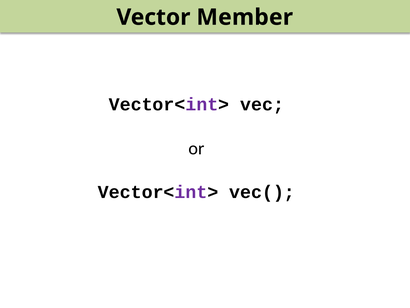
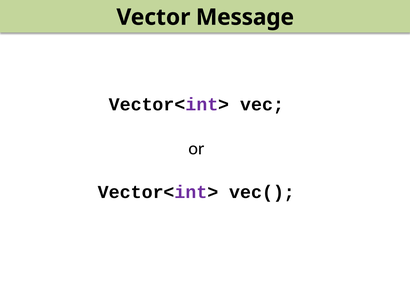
Member: Member -> Message (245, 17)
